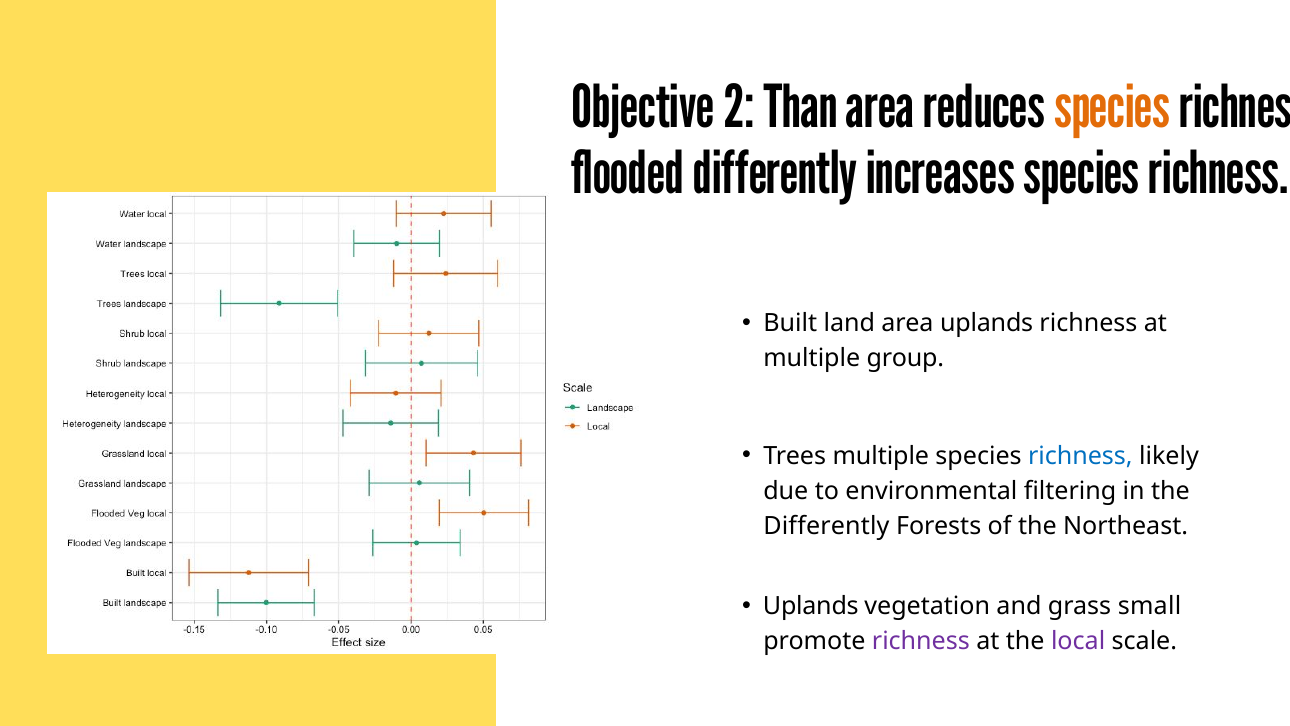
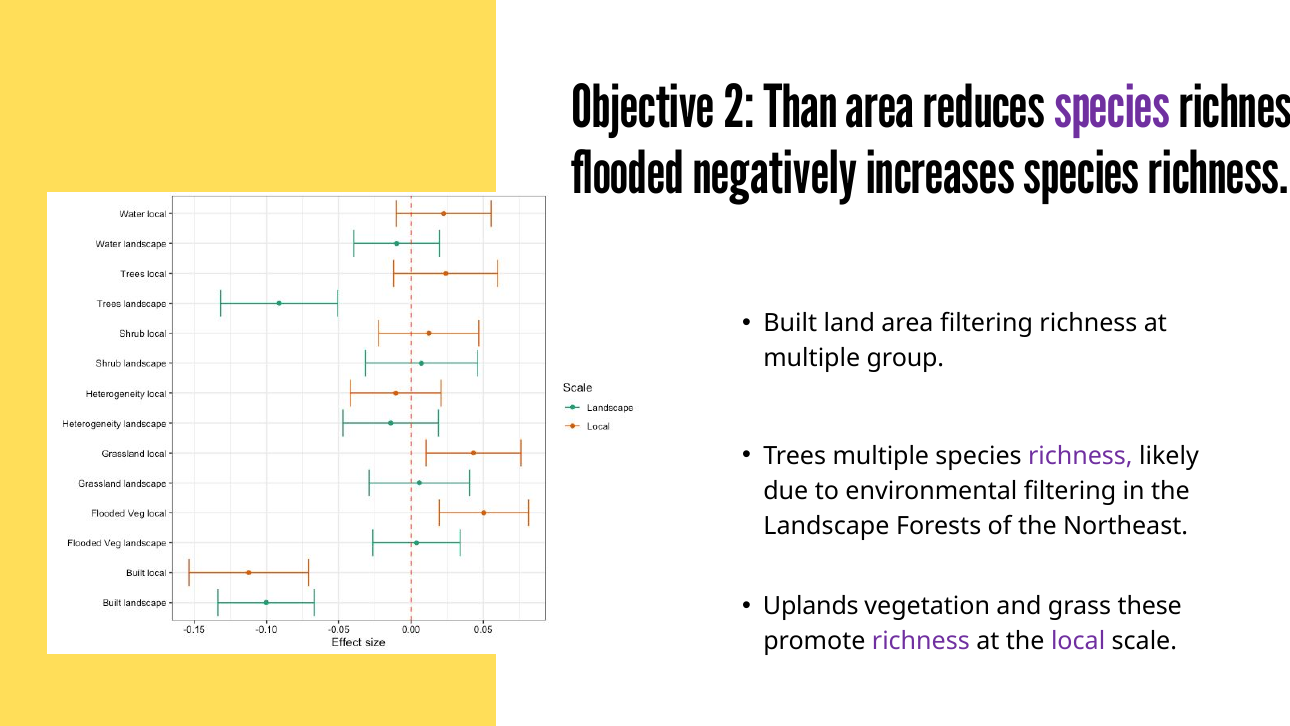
species colour: orange -> purple (1112, 108)
flooded differently: differently -> negatively (775, 174)
area uplands: uplands -> filtering (987, 323)
richness colour: blue -> purple (1080, 455)
Differently: Differently -> Landscape (826, 526)
small: small -> these (1150, 606)
